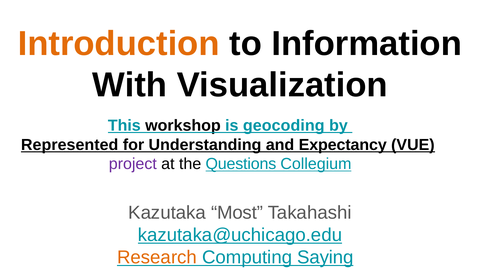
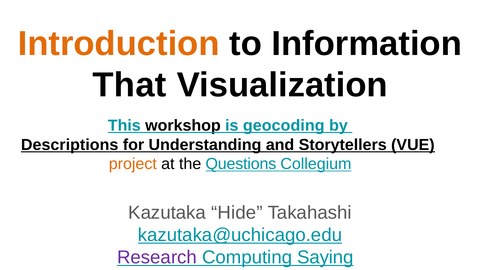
With: With -> That (129, 85)
Represented: Represented -> Descriptions (70, 145)
Expectancy: Expectancy -> Storytellers (343, 145)
project colour: purple -> orange (133, 164)
Most: Most -> Hide (237, 213)
Research colour: orange -> purple (157, 257)
